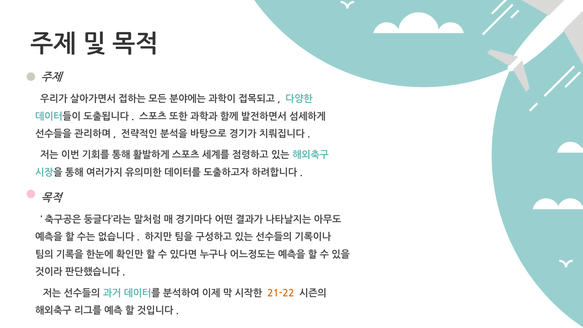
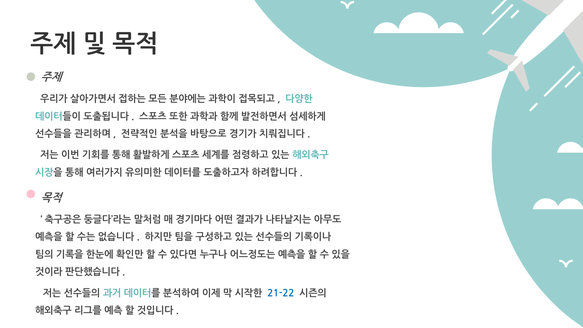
21-22 colour: orange -> blue (281, 293)
